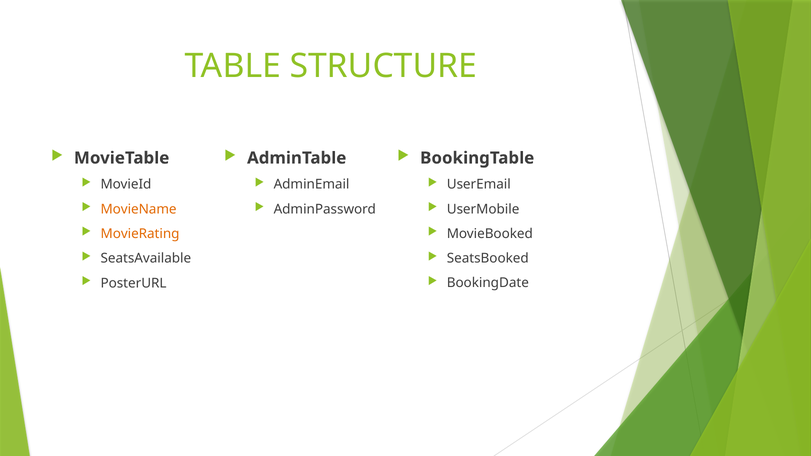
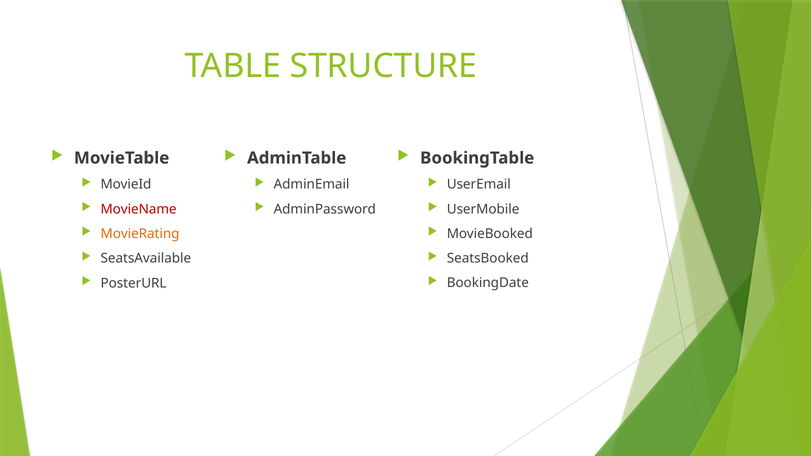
MovieName colour: orange -> red (139, 209)
